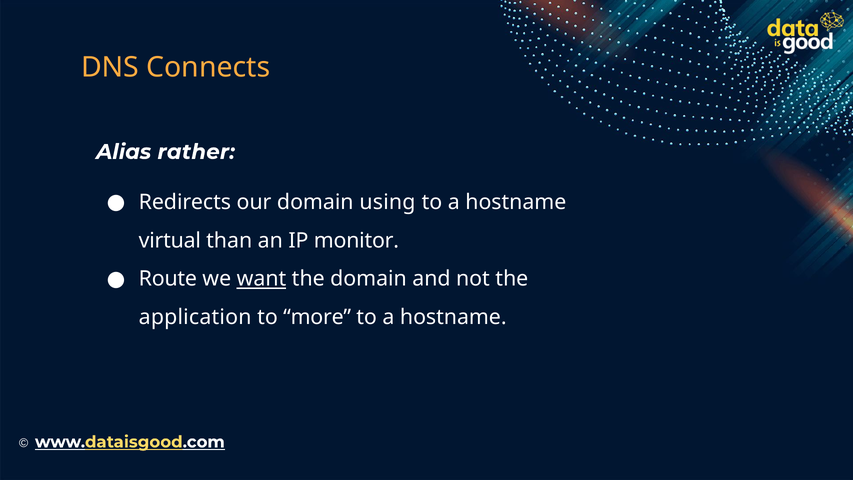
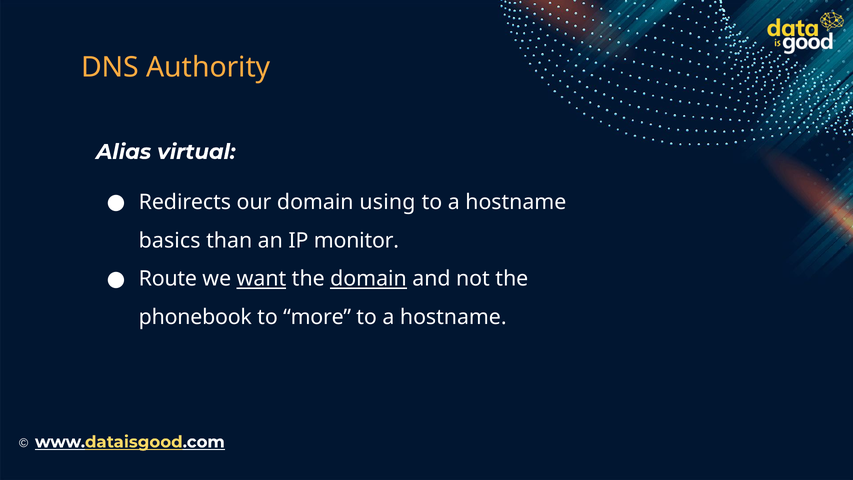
Connects: Connects -> Authority (208, 67)
rather: rather -> virtual (196, 152)
virtual: virtual -> basics (170, 240)
domain underline: none -> present (368, 279)
application: application -> phonebook (195, 317)
